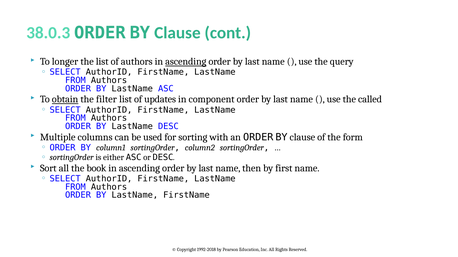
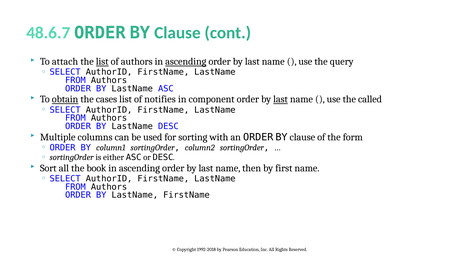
38.0.3: 38.0.3 -> 48.6.7 (48, 33)
longer: longer -> attach (65, 62)
list underline: none -> present (102, 62)
filter: filter -> cases (106, 100)
updates: updates -> notifies (160, 100)
last underline: none -> present (281, 100)
